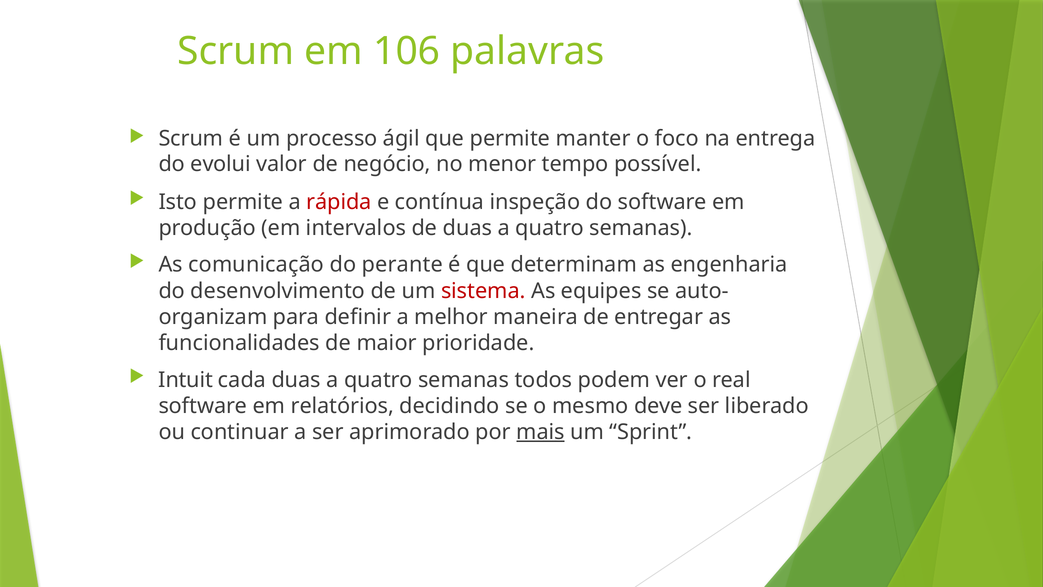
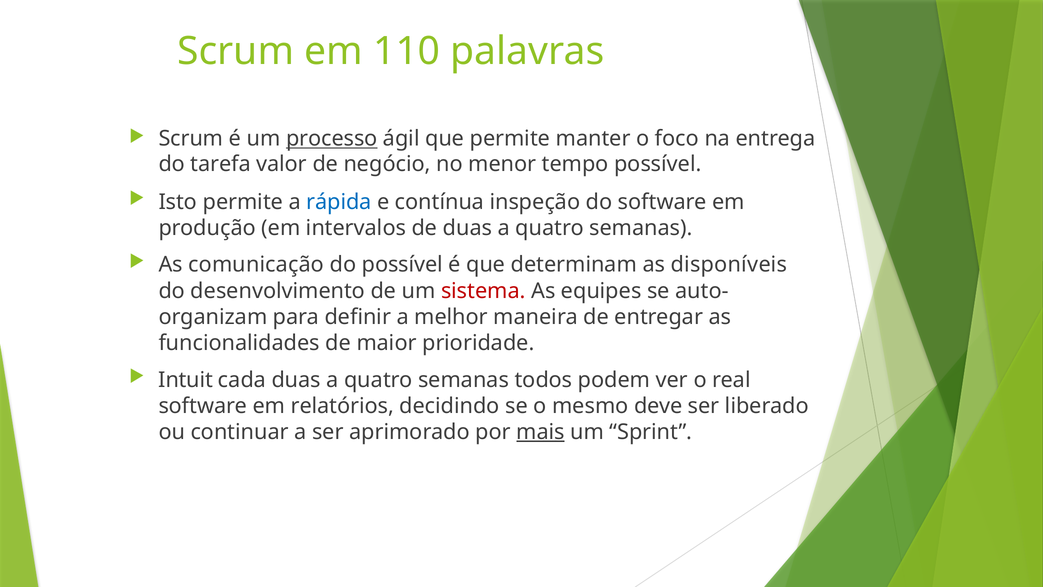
106: 106 -> 110 (407, 51)
processo underline: none -> present (332, 139)
evolui: evolui -> tarefa (221, 164)
rápida colour: red -> blue (339, 202)
do perante: perante -> possível (402, 265)
engenharia: engenharia -> disponíveis (729, 265)
